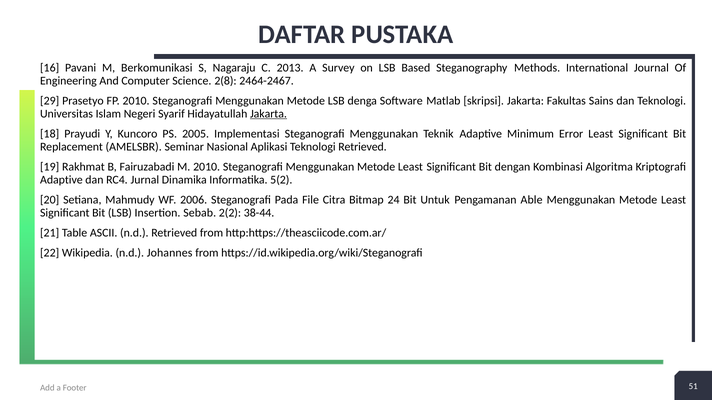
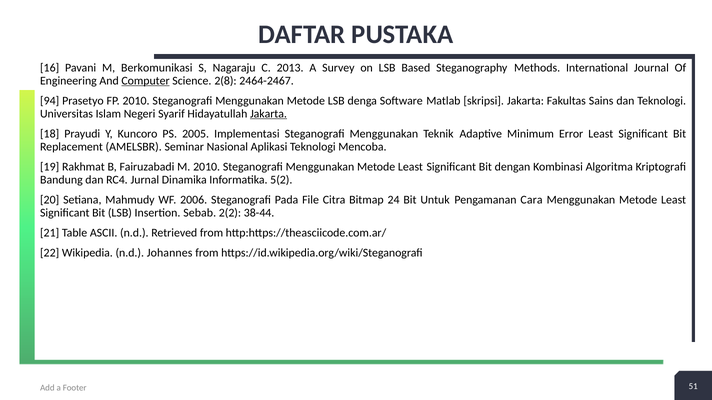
Computer underline: none -> present (146, 81)
29: 29 -> 94 (50, 101)
Teknologi Retrieved: Retrieved -> Mencoba (362, 147)
Adaptive: Adaptive -> Bandung (61, 180)
Able: Able -> Cara (532, 200)
